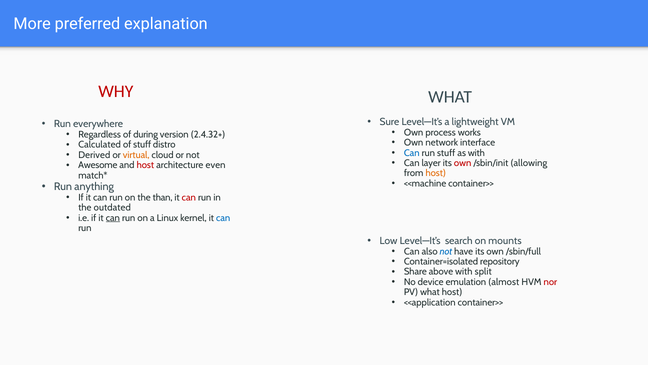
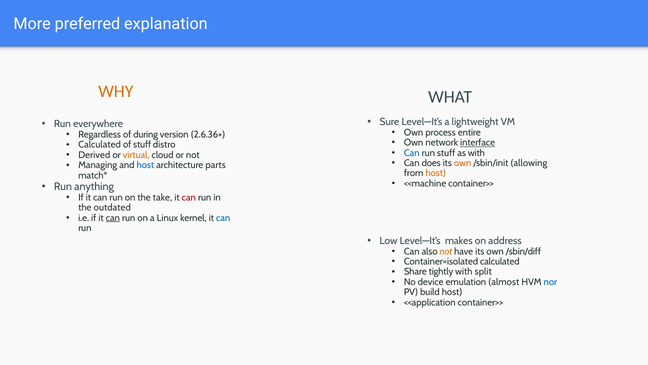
WHY colour: red -> orange (116, 91)
works: works -> entire (469, 132)
2.4.32+: 2.4.32+ -> 2.6.36+ (208, 134)
interface underline: none -> present (478, 142)
layer: layer -> does (431, 163)
own colour: red -> orange (463, 163)
Awesome: Awesome -> Managing (98, 165)
host colour: red -> blue (145, 165)
even: even -> parts (216, 165)
than: than -> take (162, 197)
search: search -> makes (459, 240)
mounts: mounts -> address (505, 240)
not colour: blue -> orange (446, 251)
/sbin/full: /sbin/full -> /sbin/diff (523, 251)
Container=isolated repository: repository -> calculated (500, 261)
above: above -> tightly (441, 271)
nor colour: red -> blue (550, 282)
PV what: what -> build (430, 292)
